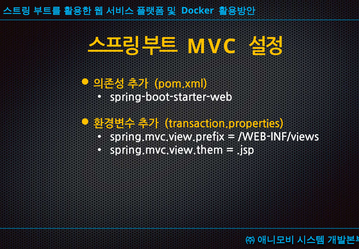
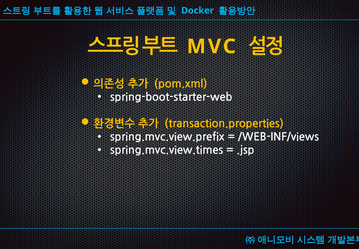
spring.mvc.view.them: spring.mvc.view.them -> spring.mvc.view.times (167, 150)
